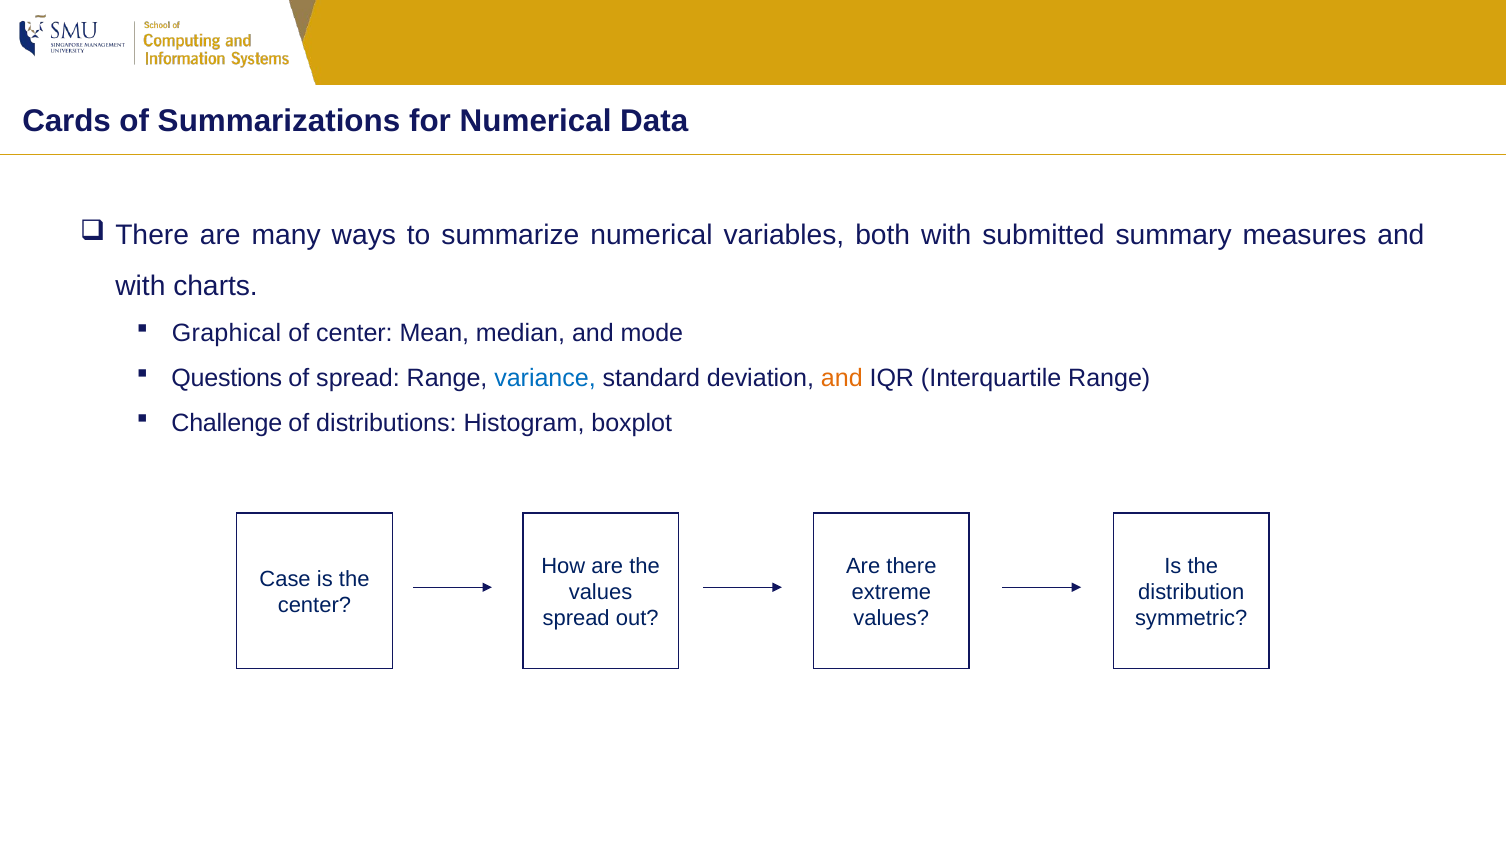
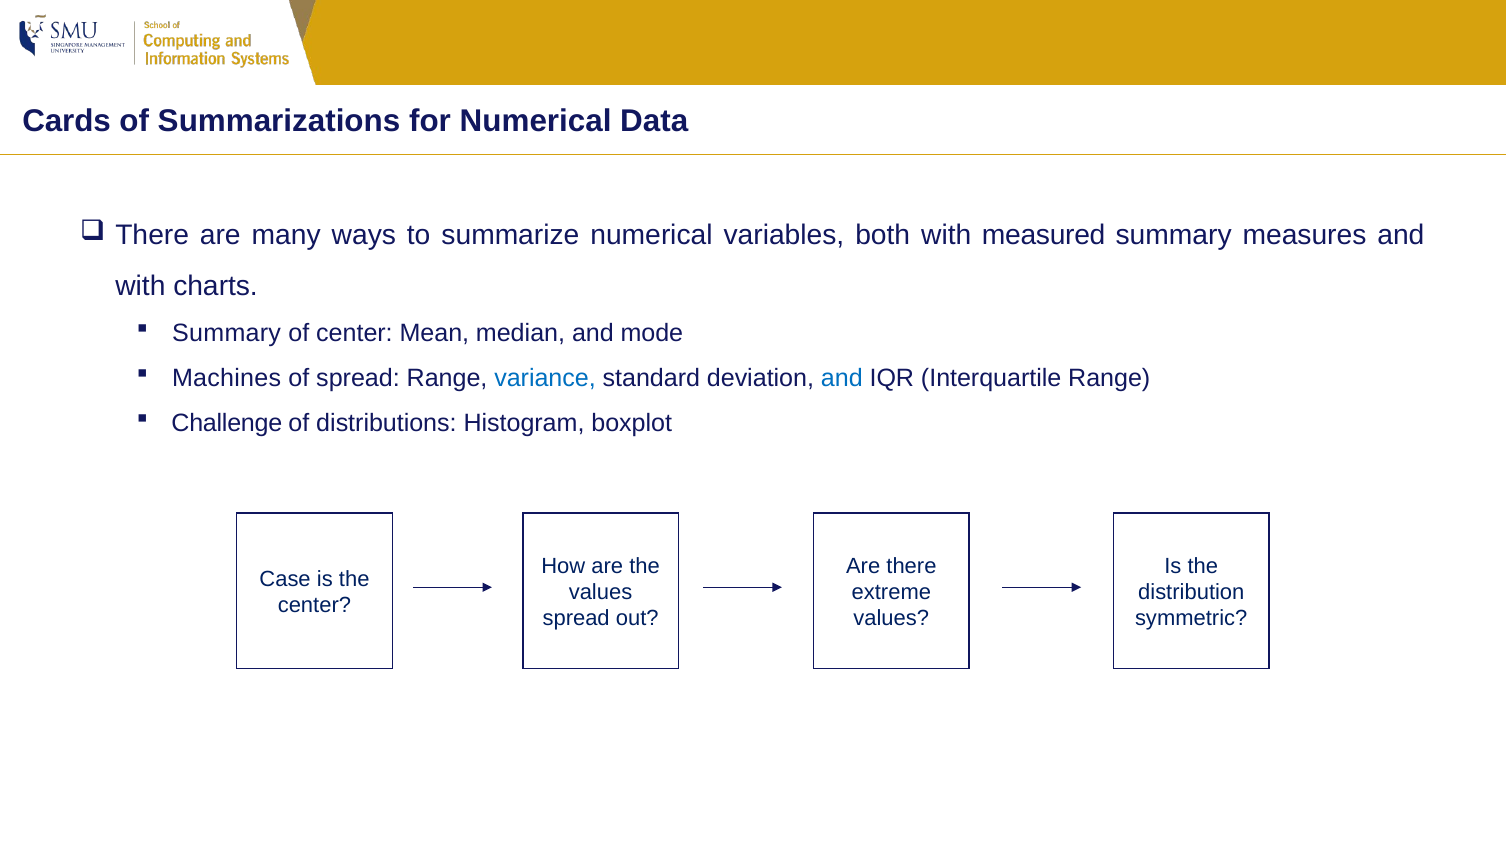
submitted: submitted -> measured (1044, 236)
Graphical: Graphical -> Summary (227, 333)
Questions: Questions -> Machines (227, 378)
and colour: orange -> blue (842, 378)
